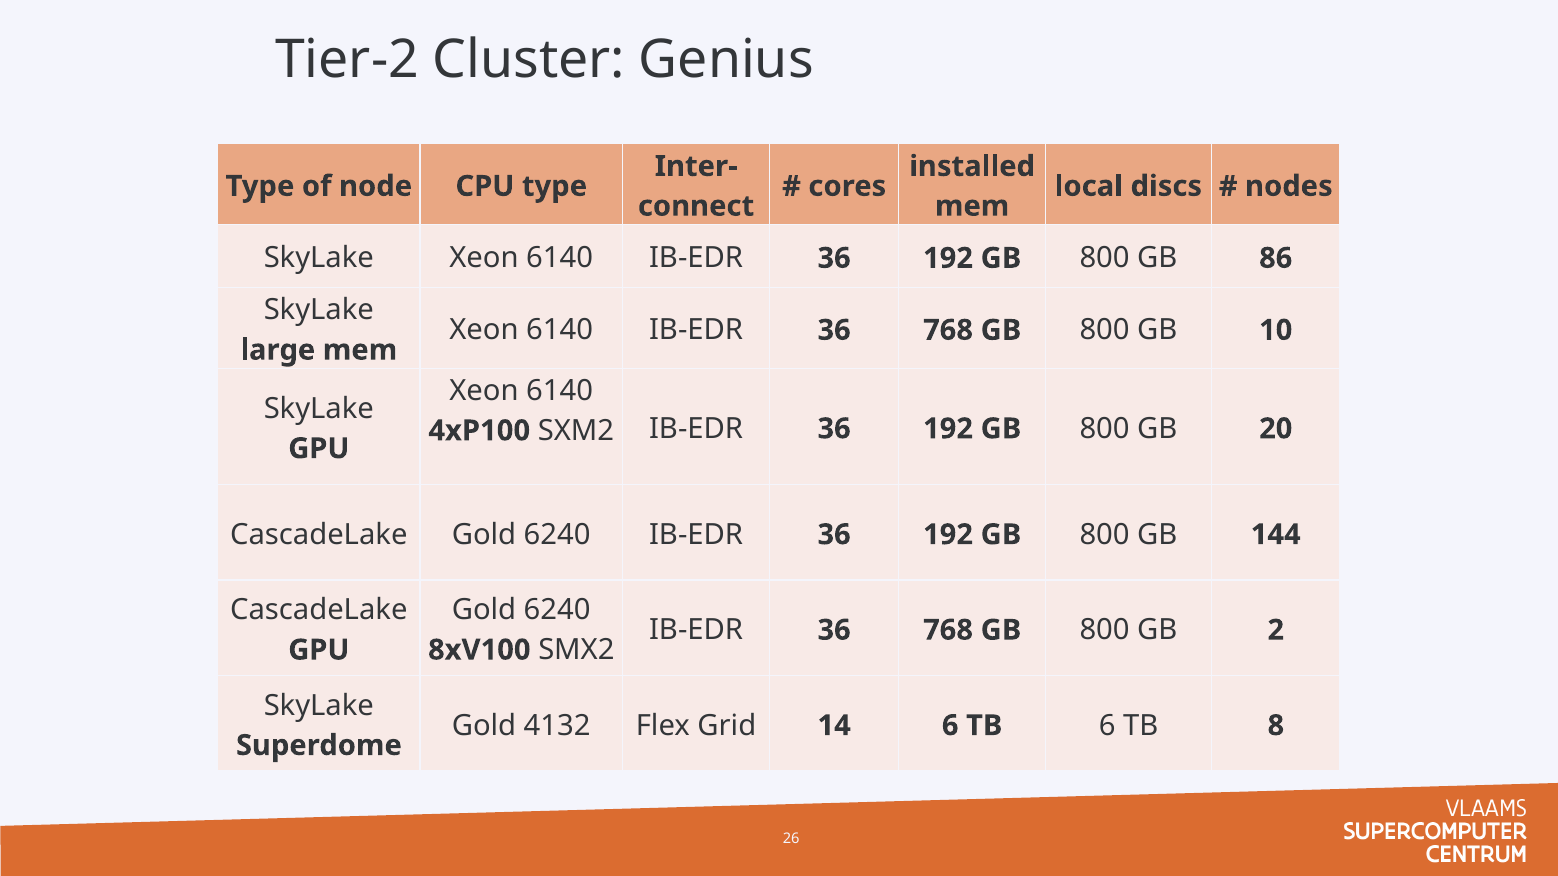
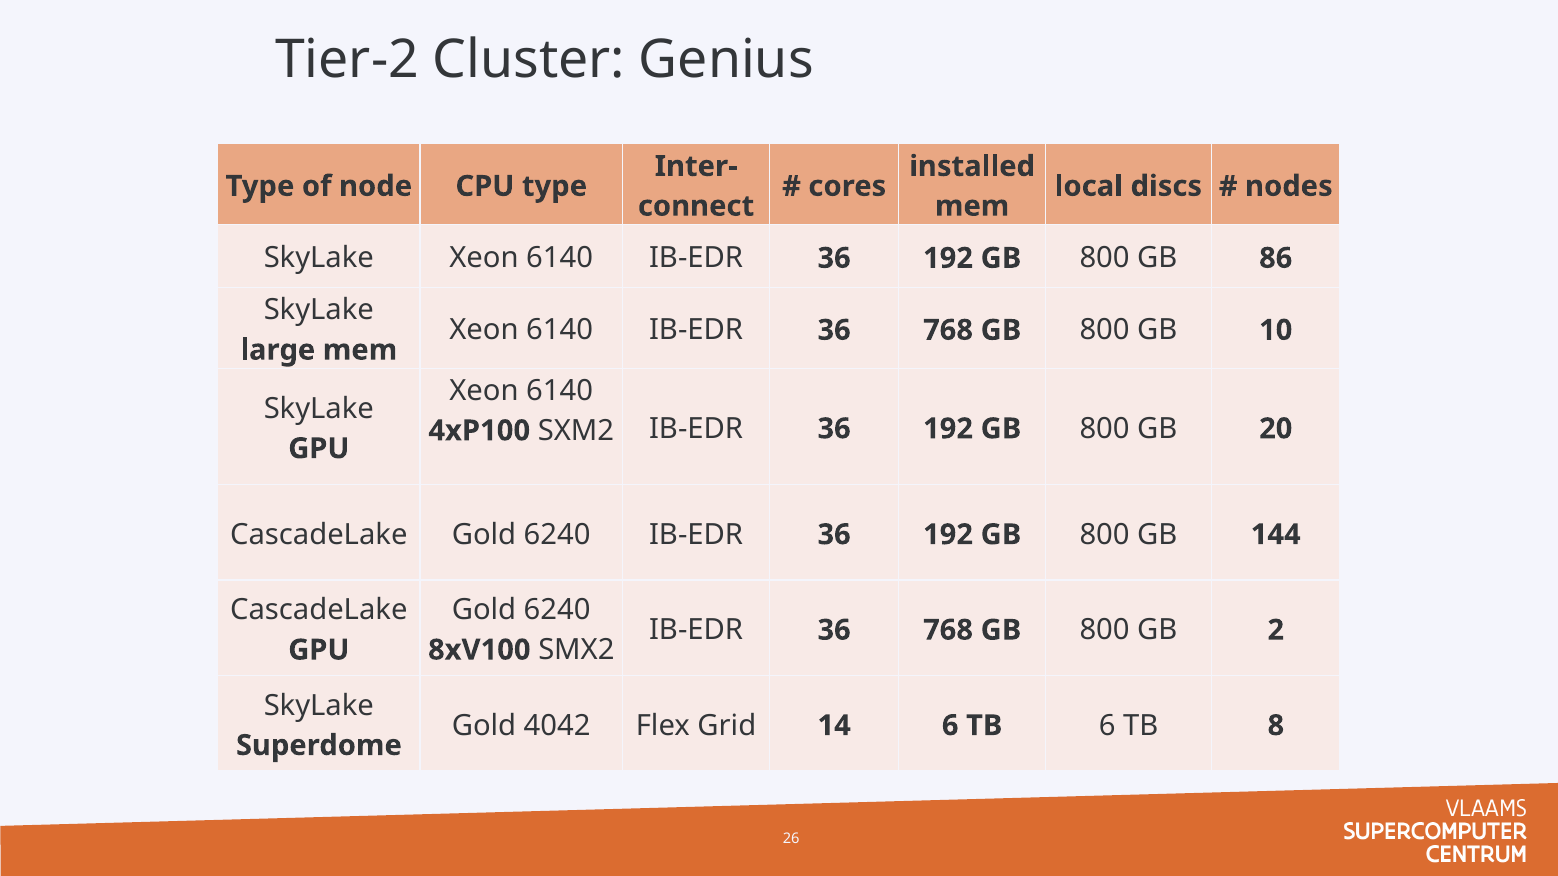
4132: 4132 -> 4042 (557, 726)
